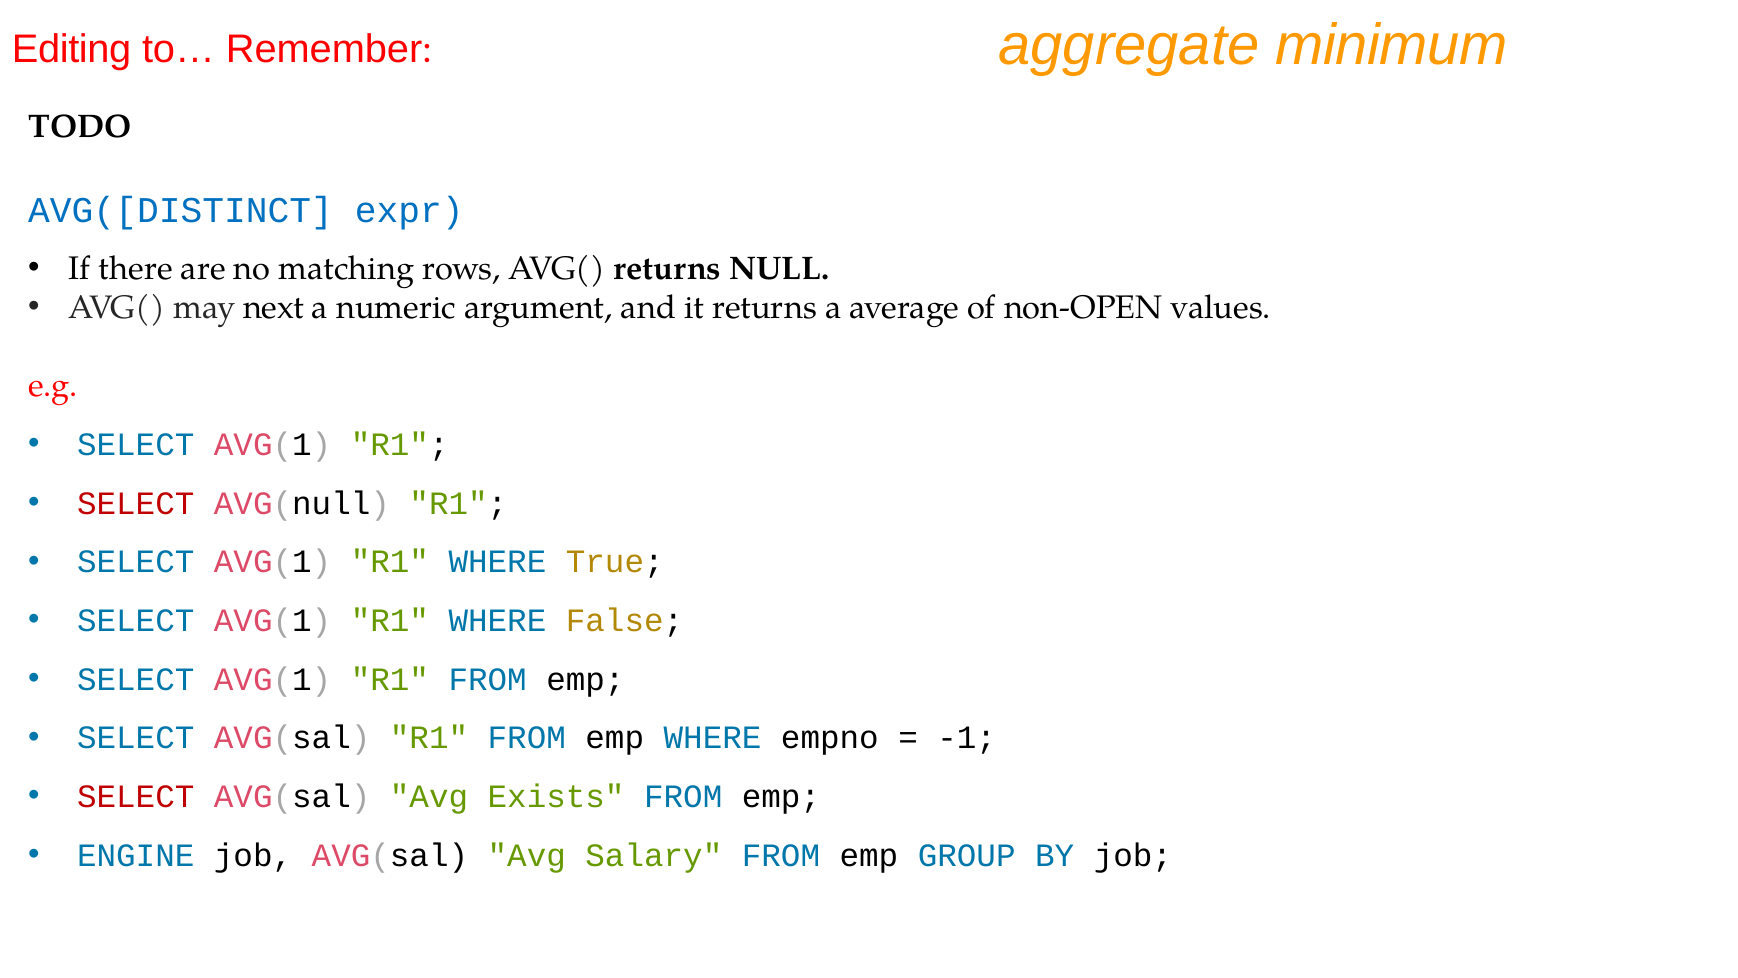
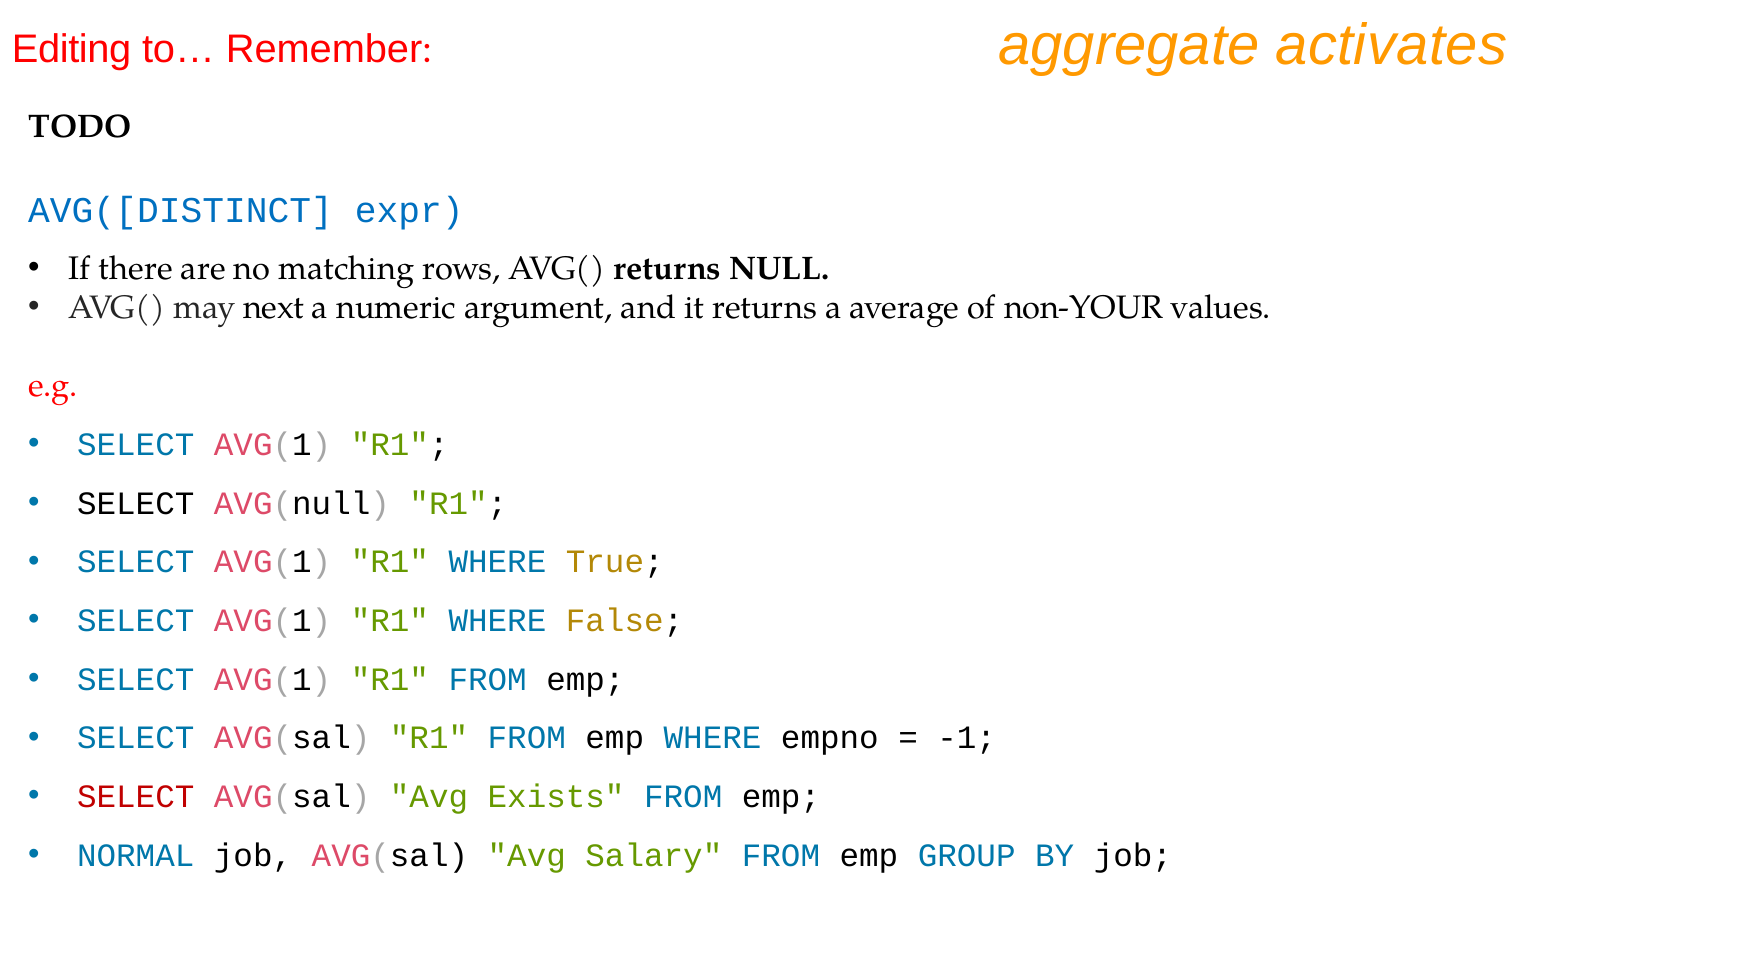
minimum: minimum -> activates (1391, 45)
non-OPEN: non-OPEN -> non-YOUR (1083, 308)
SELECT colour: red -> black (136, 503)
ENGINE: ENGINE -> NORMAL (136, 855)
